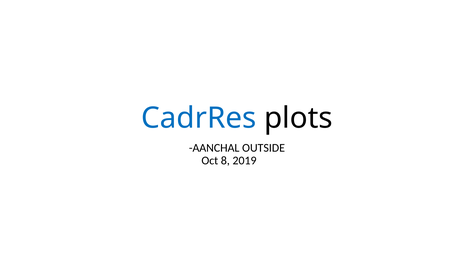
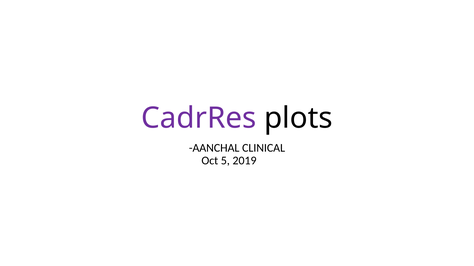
CadrRes colour: blue -> purple (199, 118)
OUTSIDE: OUTSIDE -> CLINICAL (264, 148)
8: 8 -> 5 (225, 161)
